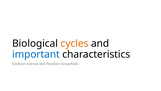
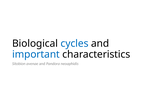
cycles colour: orange -> blue (75, 43)
